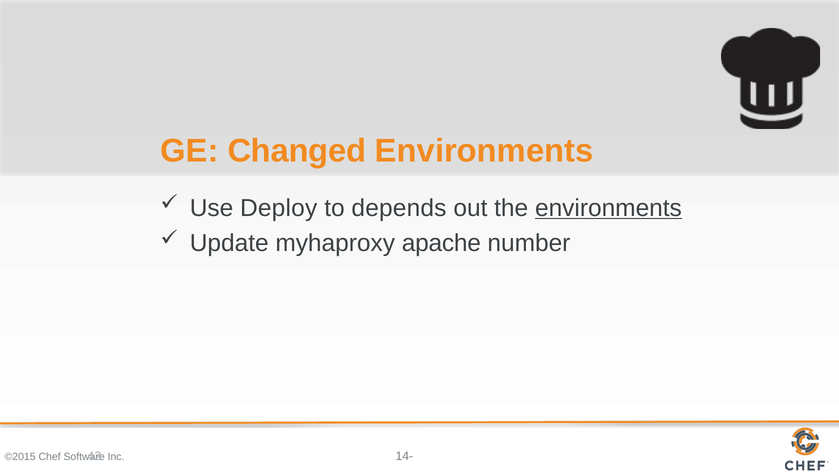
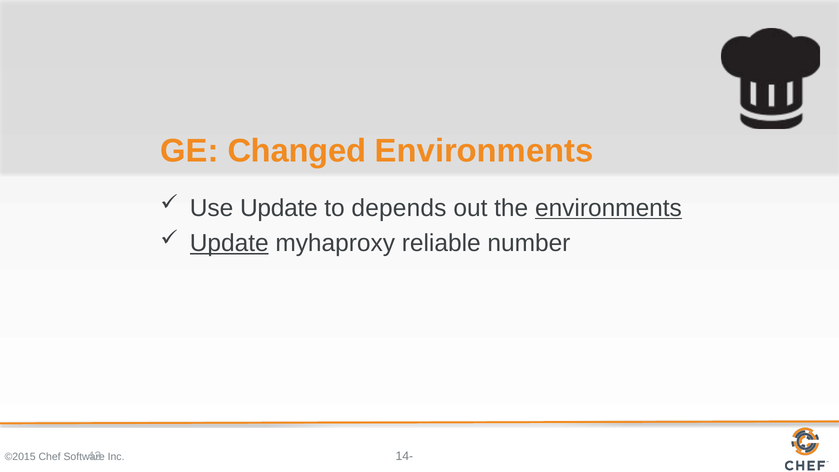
Use Deploy: Deploy -> Update (279, 208)
Update underline: none -> present (229, 243)
apache: apache -> reliable (441, 243)
